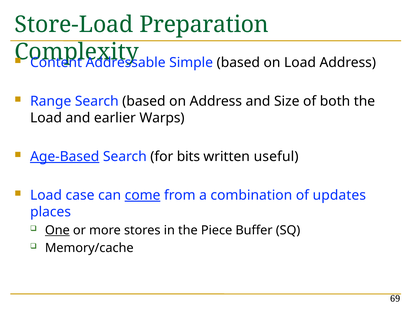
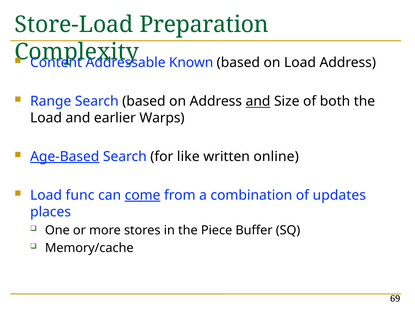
Simple: Simple -> Known (191, 63)
and underline: none -> present (258, 101)
bits: bits -> like (188, 157)
useful: useful -> online (276, 157)
case: case -> func (80, 195)
One underline: present -> none (57, 230)
